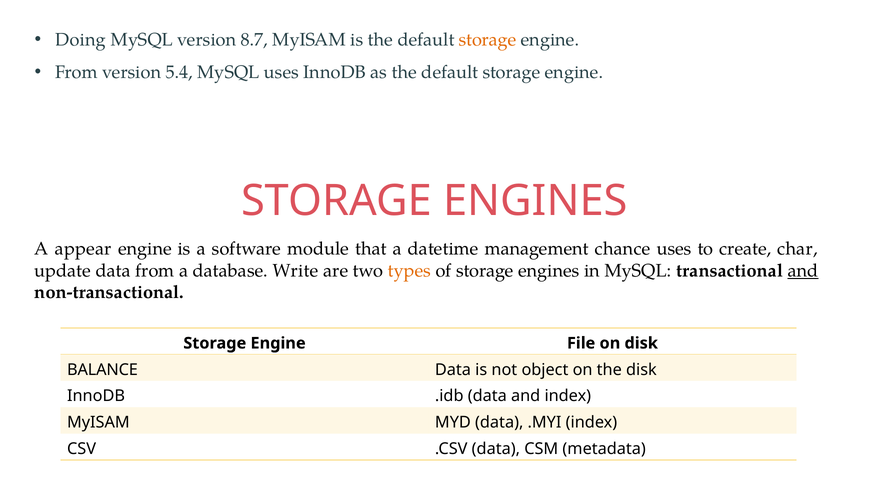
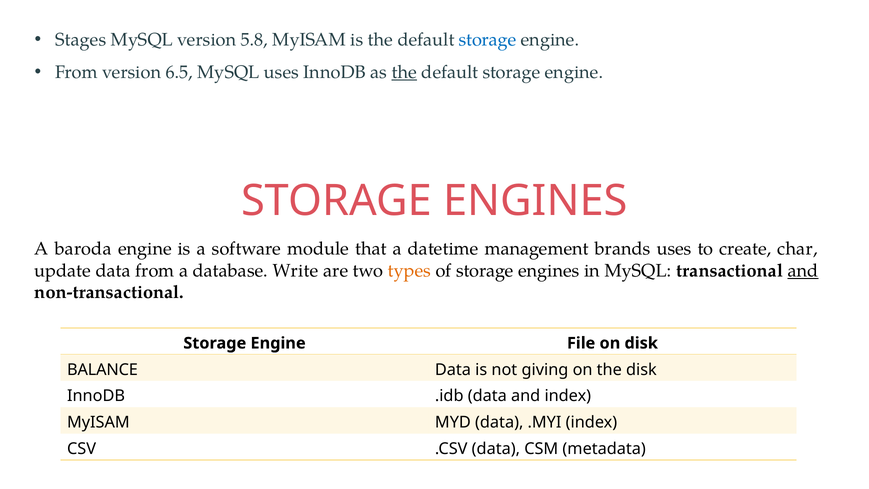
Doing: Doing -> Stages (81, 40)
8.7: 8.7 -> 5.8 (254, 40)
storage colour: orange -> blue (488, 40)
5.4: 5.4 -> 6.5 (179, 72)
the underline: none -> present (404, 72)
appear: appear -> baroda (83, 249)
chance: chance -> brands (623, 249)
object: object -> giving (545, 369)
